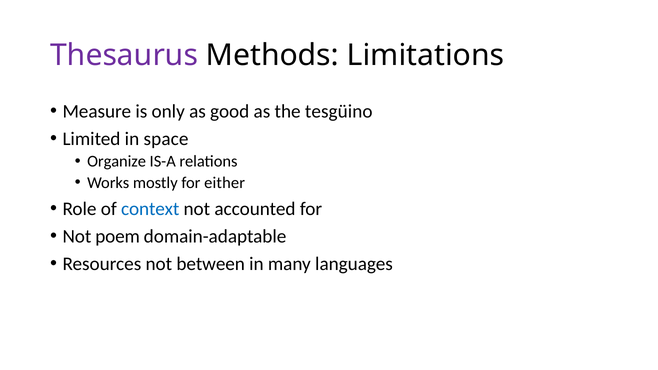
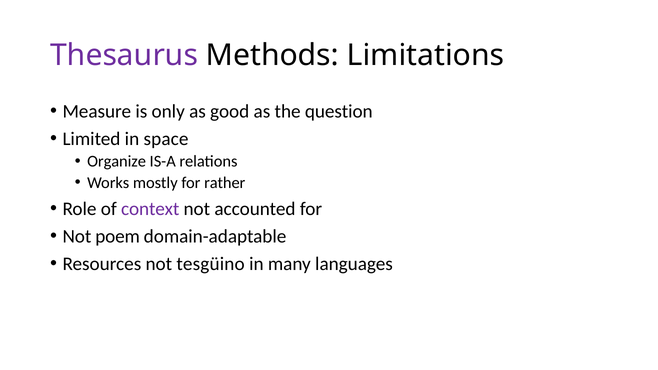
tesgüino: tesgüino -> question (339, 111)
either: either -> rather (225, 183)
context colour: blue -> purple (150, 209)
between: between -> tesgüino (211, 264)
